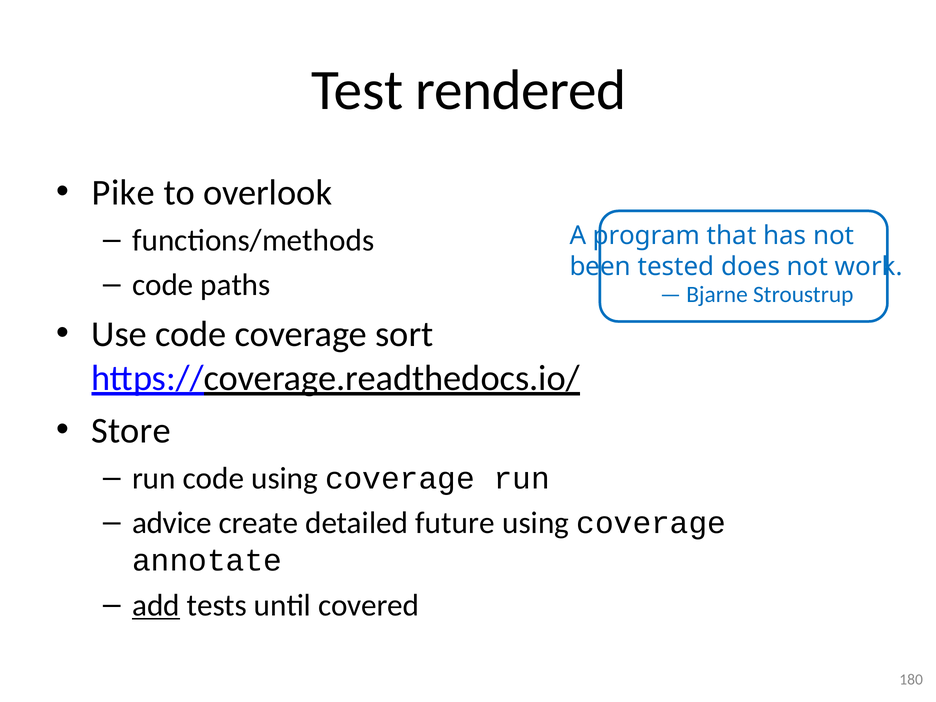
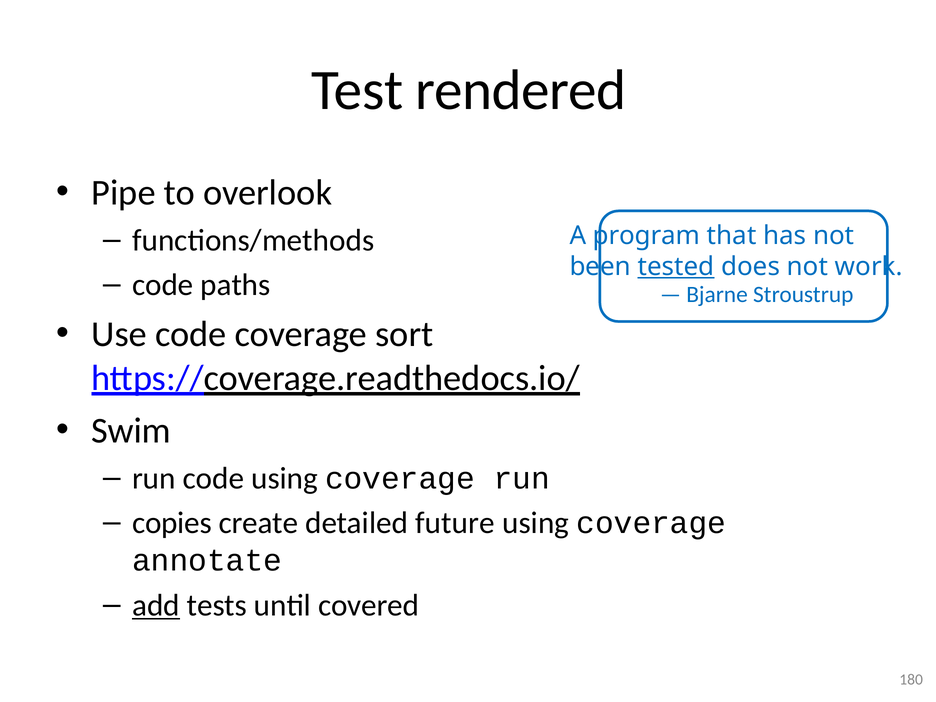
Pike: Pike -> Pipe (124, 193)
tested underline: none -> present (676, 267)
Store: Store -> Swim (131, 431)
advice: advice -> copies (172, 523)
